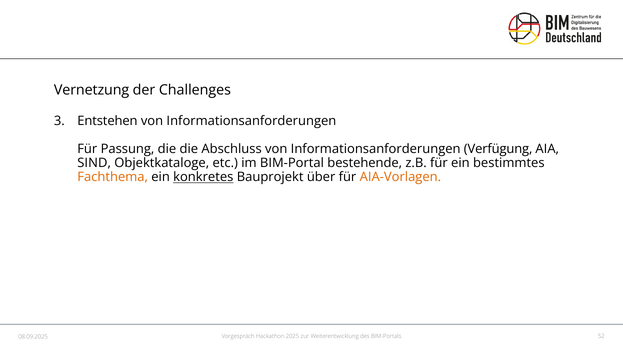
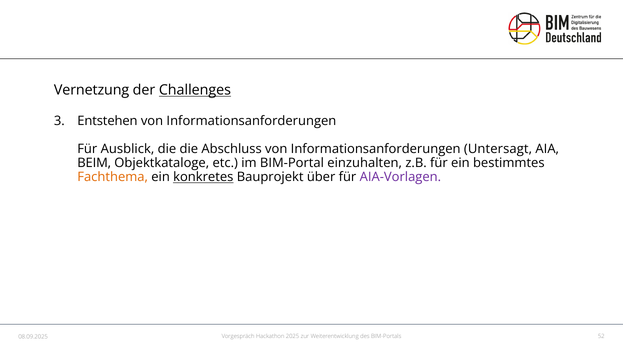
Challenges underline: none -> present (195, 90)
Passung: Passung -> Ausblick (127, 149)
Verfügung: Verfügung -> Untersagt (498, 149)
SIND: SIND -> BEIM (94, 163)
bestehende: bestehende -> einzuhalten (365, 163)
AIA-Vorlagen colour: orange -> purple (400, 177)
